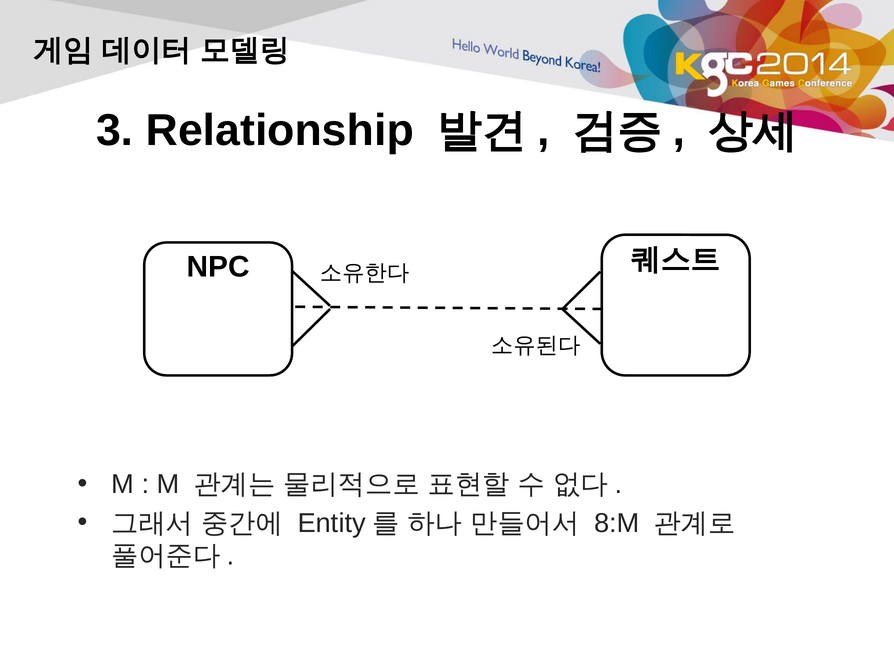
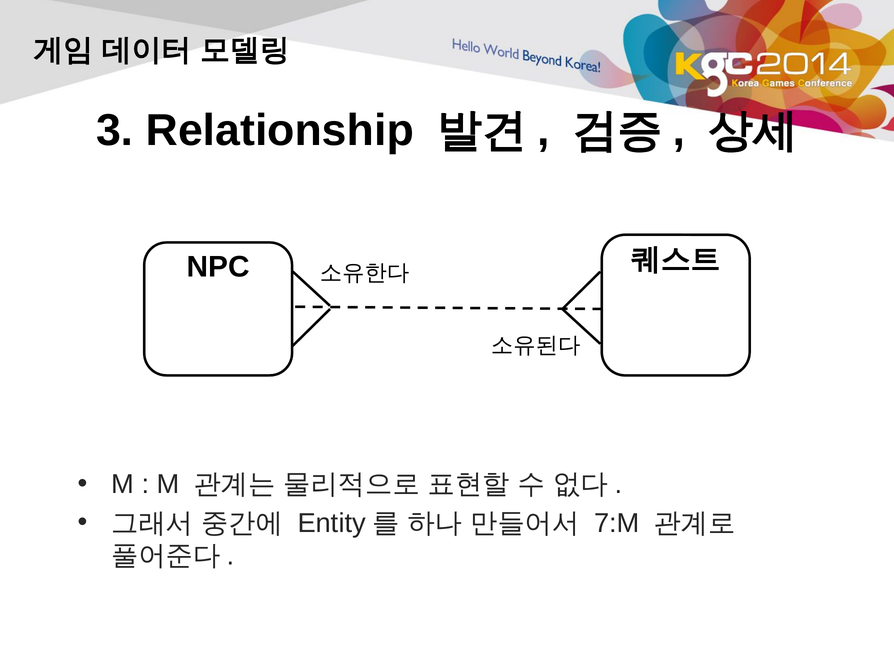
8:M: 8:M -> 7:M (617, 523)
